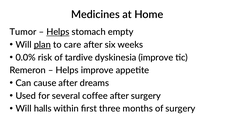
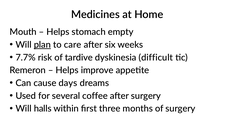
Tumor: Tumor -> Mouth (23, 32)
Helps underline: present -> none (58, 32)
0.0%: 0.0% -> 7.7% (26, 58)
dyskinesia improve: improve -> difficult (156, 58)
cause after: after -> days (68, 83)
